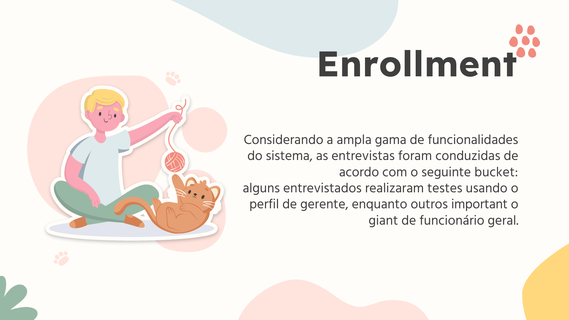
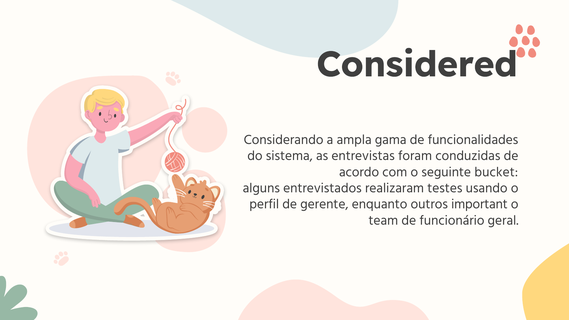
Enrollment: Enrollment -> Considered (417, 65)
giant: giant -> team (383, 220)
